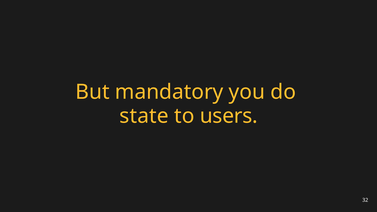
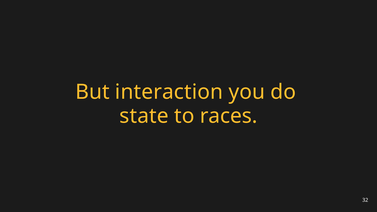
mandatory: mandatory -> interaction (169, 92)
users: users -> races (229, 116)
